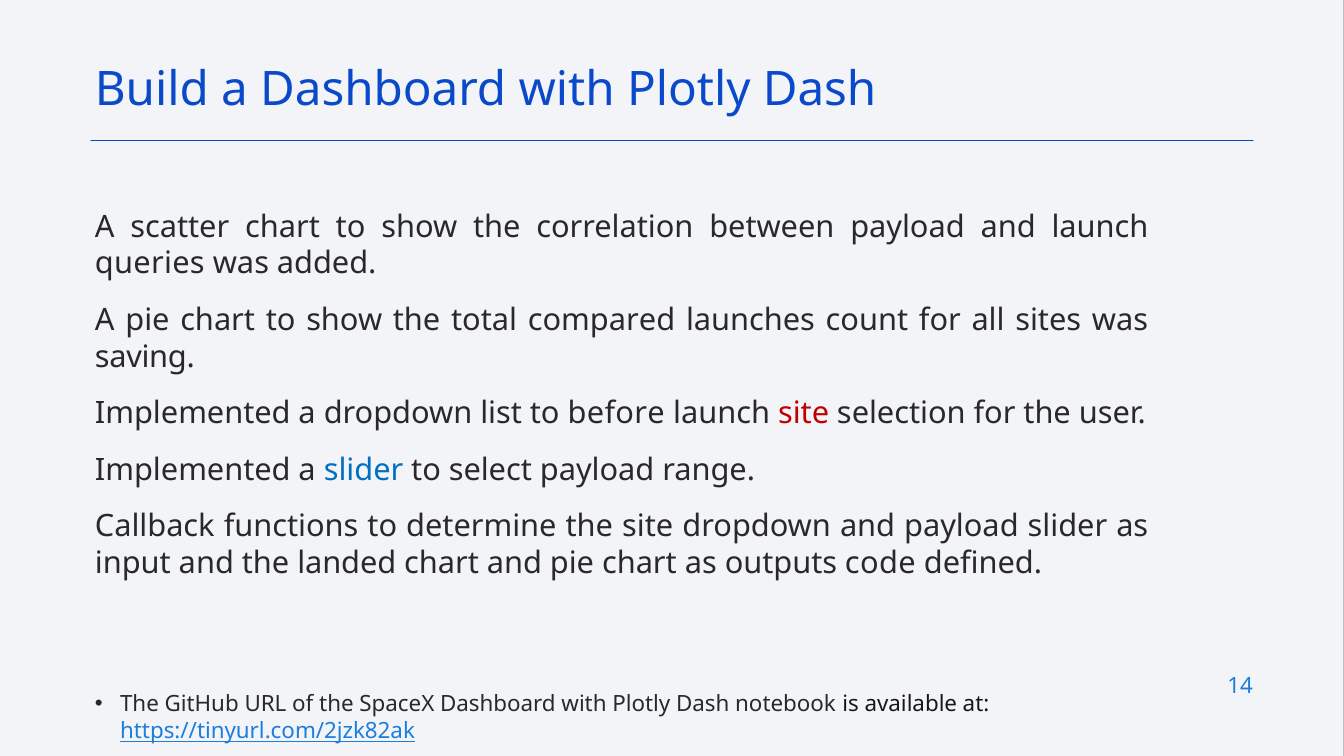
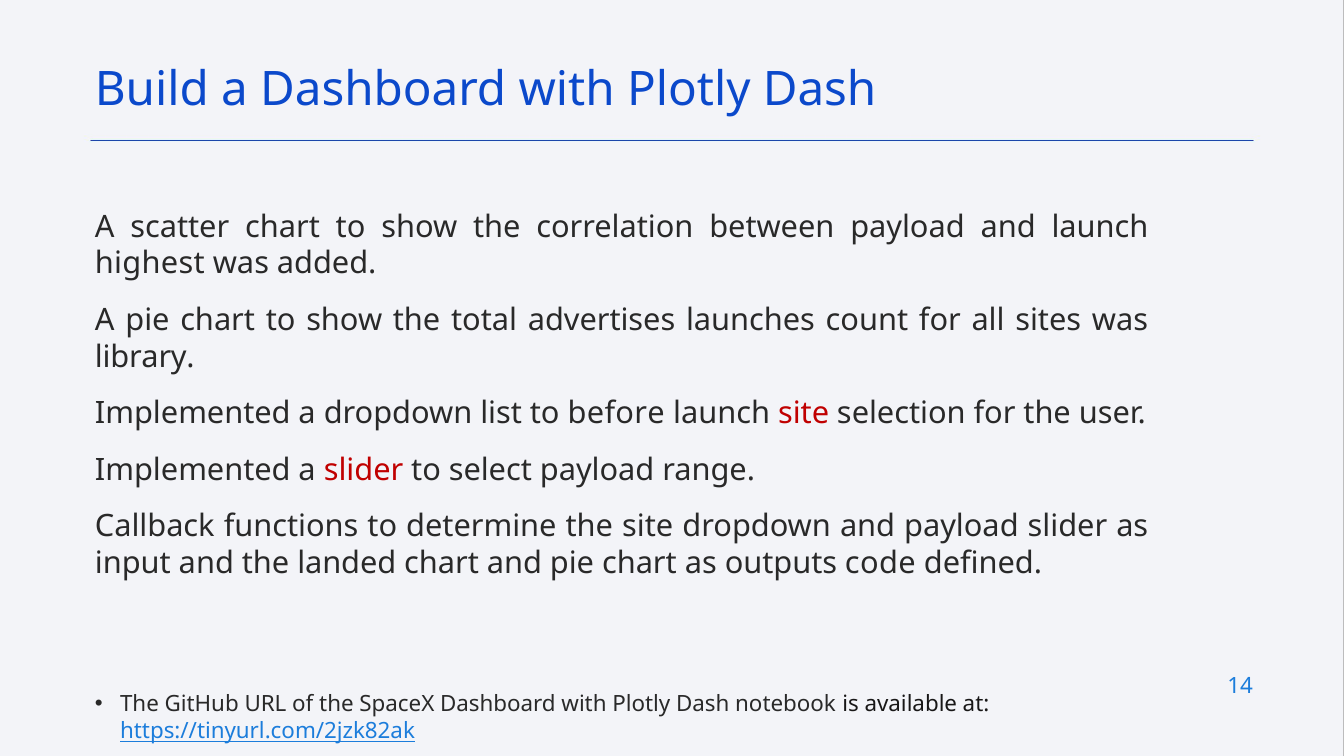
queries: queries -> highest (150, 264)
compared: compared -> advertises (602, 320)
saving: saving -> library (145, 357)
slider colour: blue -> red (364, 470)
